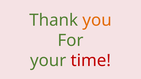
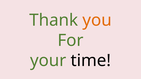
time colour: red -> black (91, 61)
